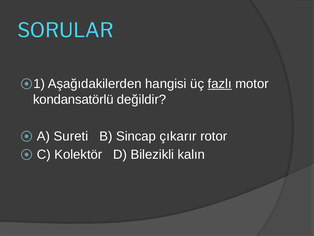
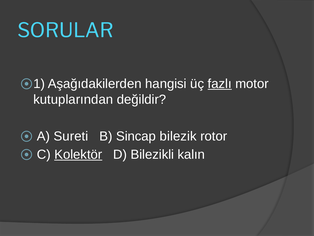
kondansatörlü: kondansatörlü -> kutuplarından (73, 99)
çıkarır: çıkarır -> bilezik (178, 136)
Kolektör underline: none -> present (78, 154)
